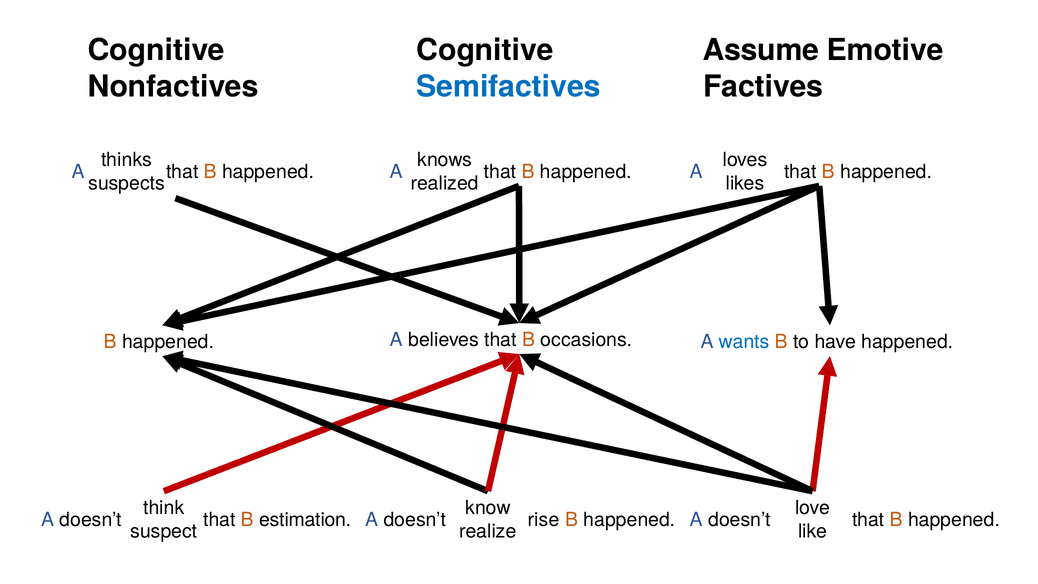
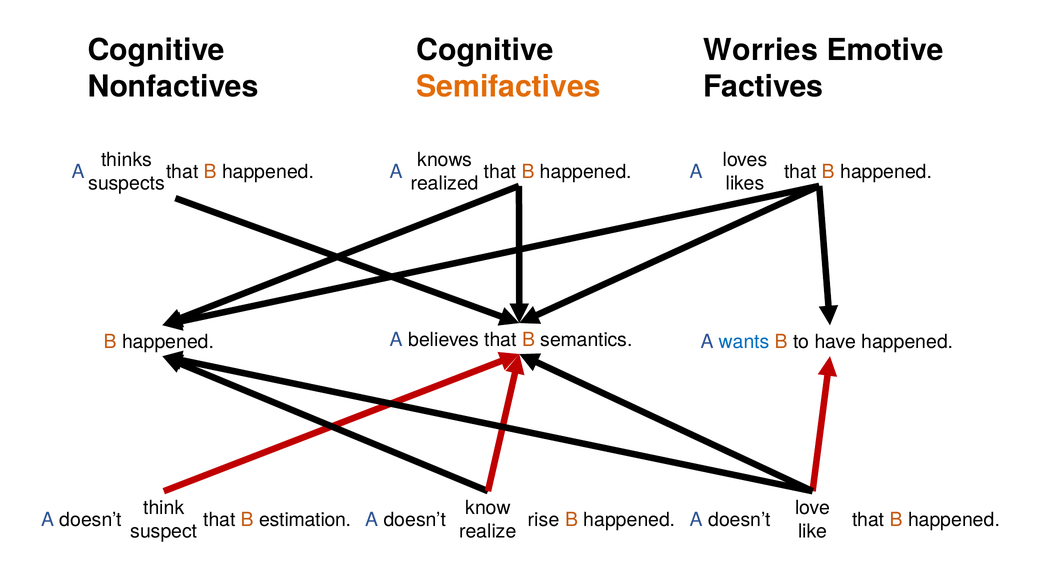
Assume: Assume -> Worries (761, 50)
Semifactives colour: blue -> orange (508, 87)
occasions: occasions -> semantics (586, 340)
